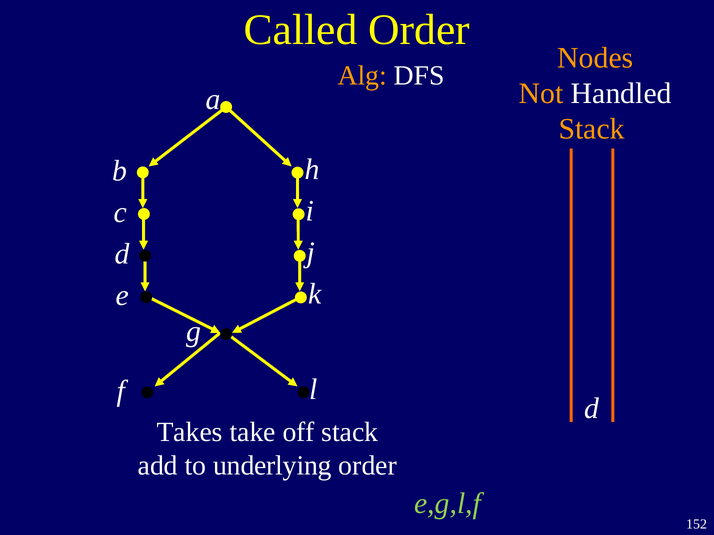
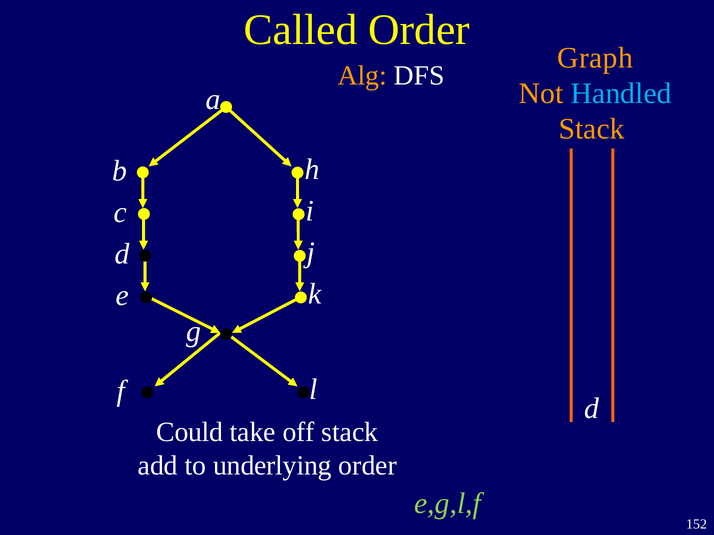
Nodes: Nodes -> Graph (595, 58)
Handled colour: white -> light blue (621, 94)
Takes: Takes -> Could (190, 433)
